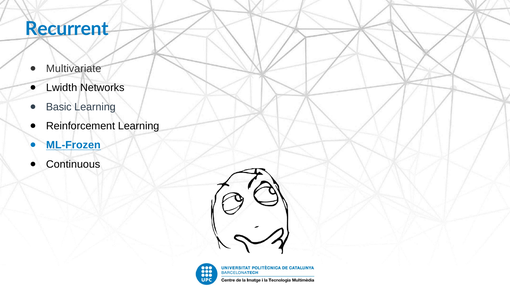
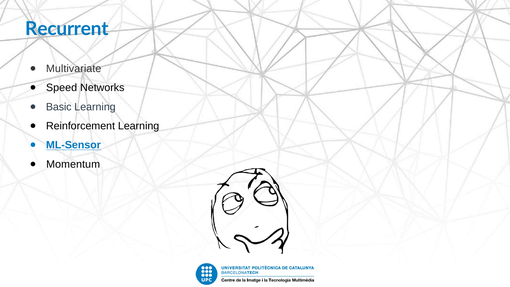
Lwidth: Lwidth -> Speed (62, 88)
ML-Frozen: ML-Frozen -> ML-Sensor (73, 145)
Continuous: Continuous -> Momentum (73, 164)
